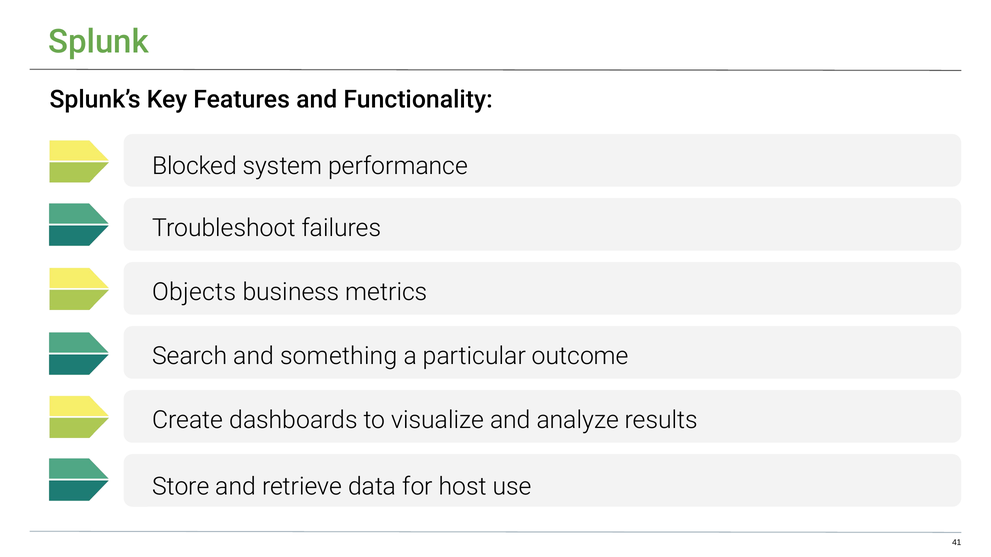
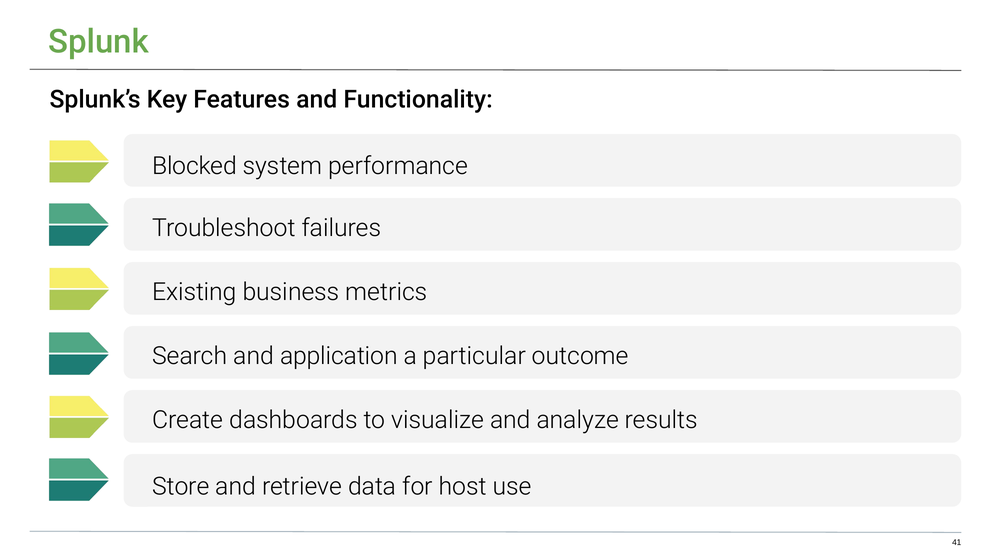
Objects: Objects -> Existing (194, 293)
something: something -> application (339, 357)
